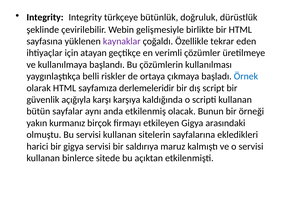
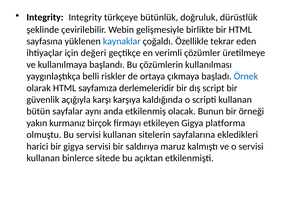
kaynaklar colour: purple -> blue (122, 41)
atayan: atayan -> değeri (93, 53)
arasındaki: arasındaki -> platforma (225, 123)
